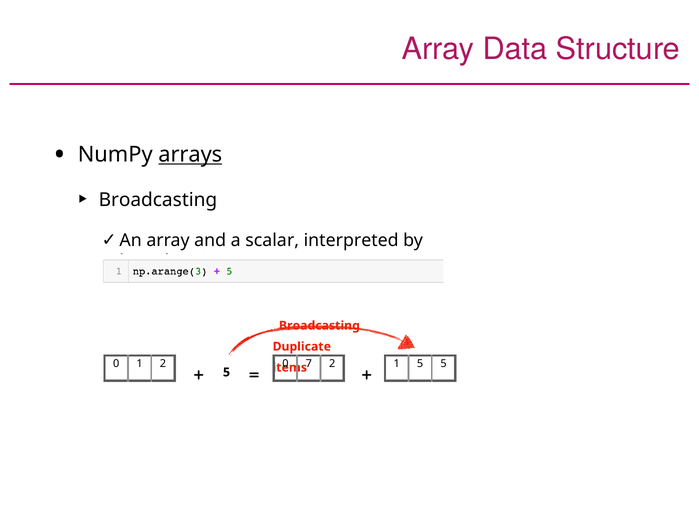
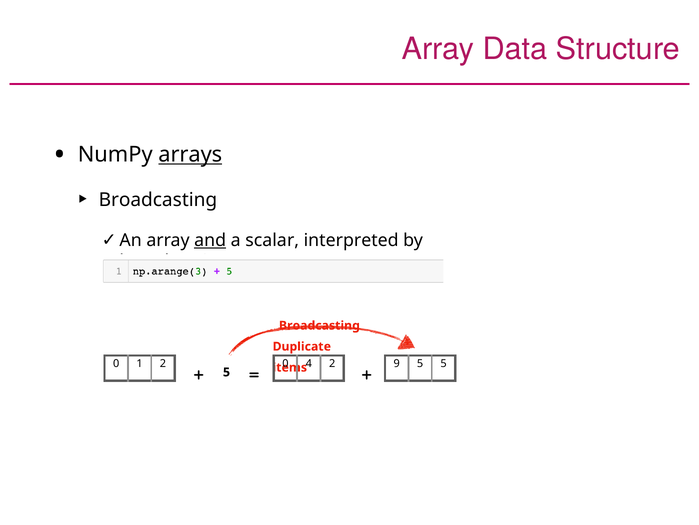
and underline: none -> present (210, 240)
7: 7 -> 4 (309, 363)
2 1: 1 -> 9 (397, 363)
